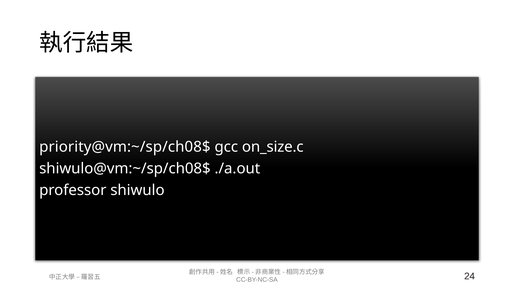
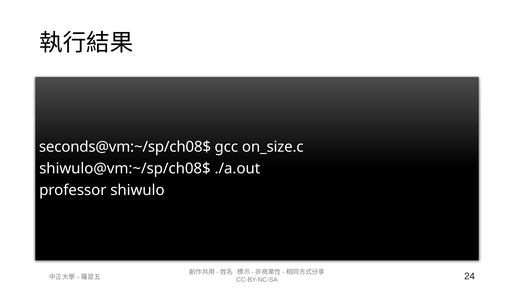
priority@vm:~/sp/ch08$: priority@vm:~/sp/ch08$ -> seconds@vm:~/sp/ch08$ (125, 147)
